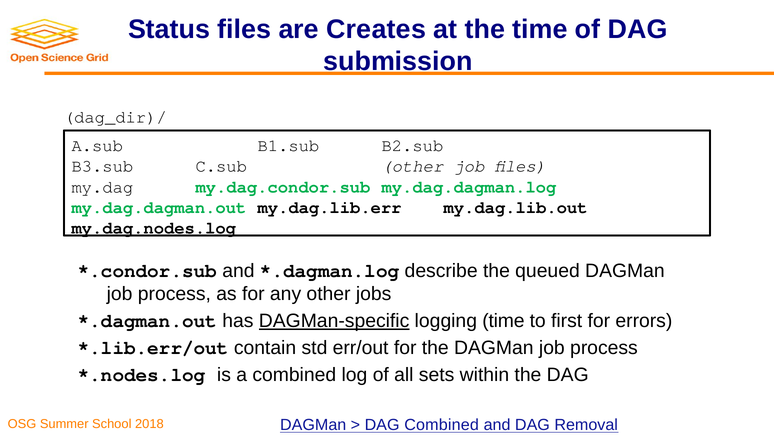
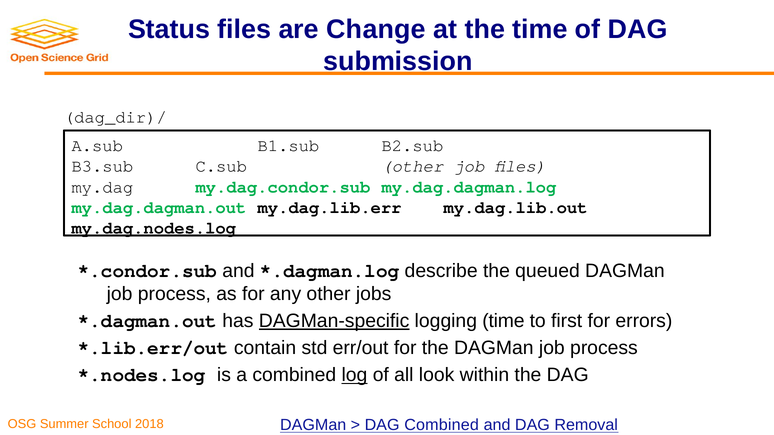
Creates: Creates -> Change (376, 29)
log underline: none -> present (354, 375)
sets: sets -> look (437, 375)
